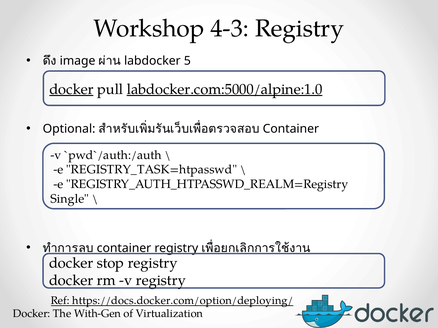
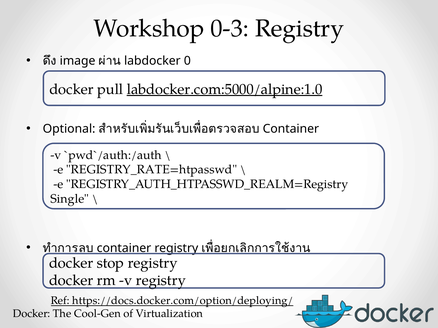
4-3: 4-3 -> 0-3 (230, 28)
5: 5 -> 0 (187, 61)
docker underline: present -> none (71, 89)
REGISTRY_TASK=htpasswd: REGISTRY_TASK=htpasswd -> REGISTRY_RATE=htpasswd (152, 170)
With-Gen: With-Gen -> Cool-Gen (97, 314)
